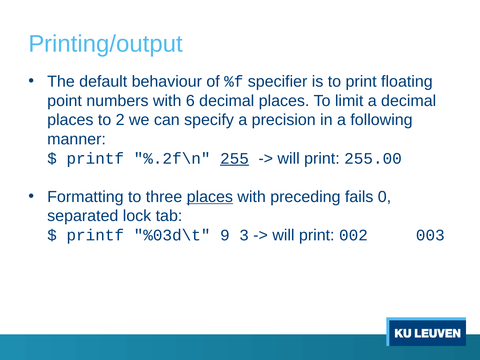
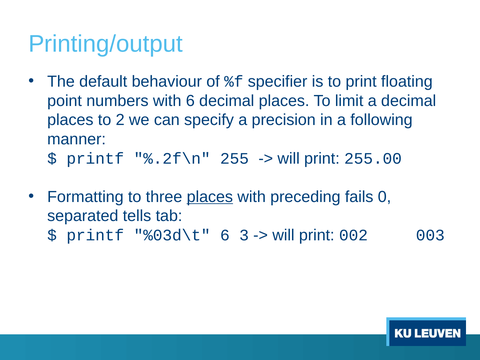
255 underline: present -> none (235, 158)
lock: lock -> tells (137, 216)
%03d\t 9: 9 -> 6 (225, 235)
